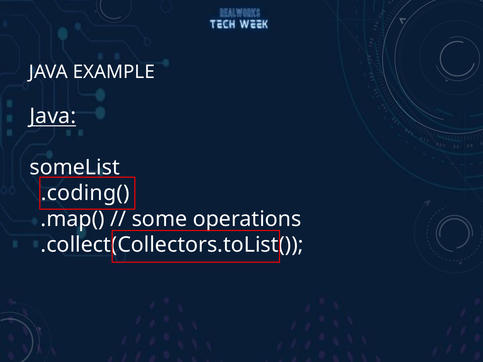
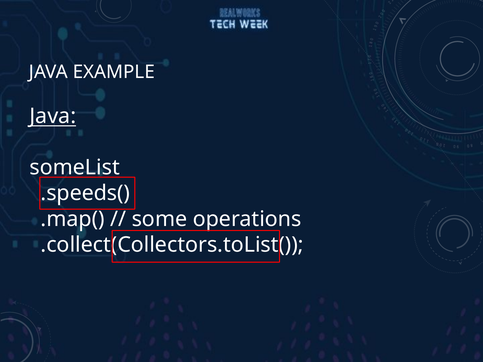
.coding(: .coding( -> .speeds( (85, 193)
